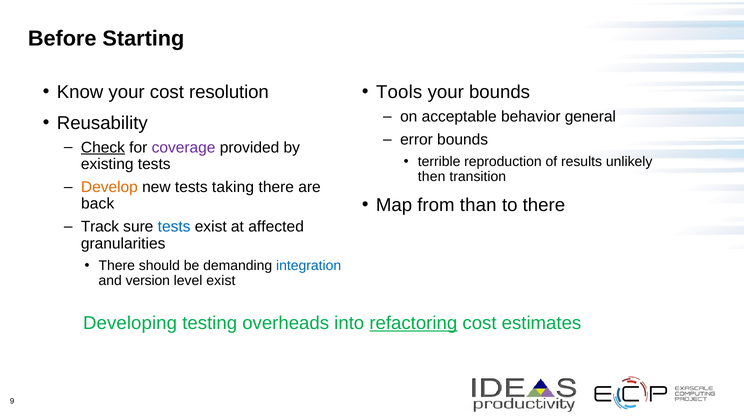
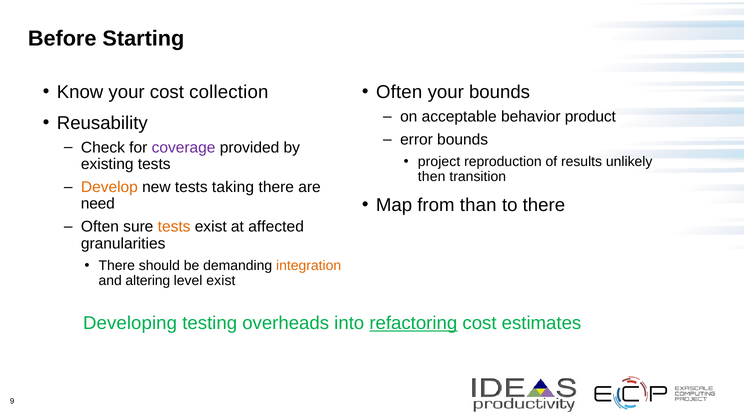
resolution: resolution -> collection (229, 92)
Tools: Tools -> Often (399, 92)
general: general -> product (590, 117)
Check underline: present -> none (103, 148)
terrible: terrible -> project (439, 162)
back: back -> need (98, 204)
Track: Track -> Often (100, 227)
tests colour: blue -> orange (174, 227)
integration colour: blue -> orange (309, 266)
version: version -> altering (148, 281)
